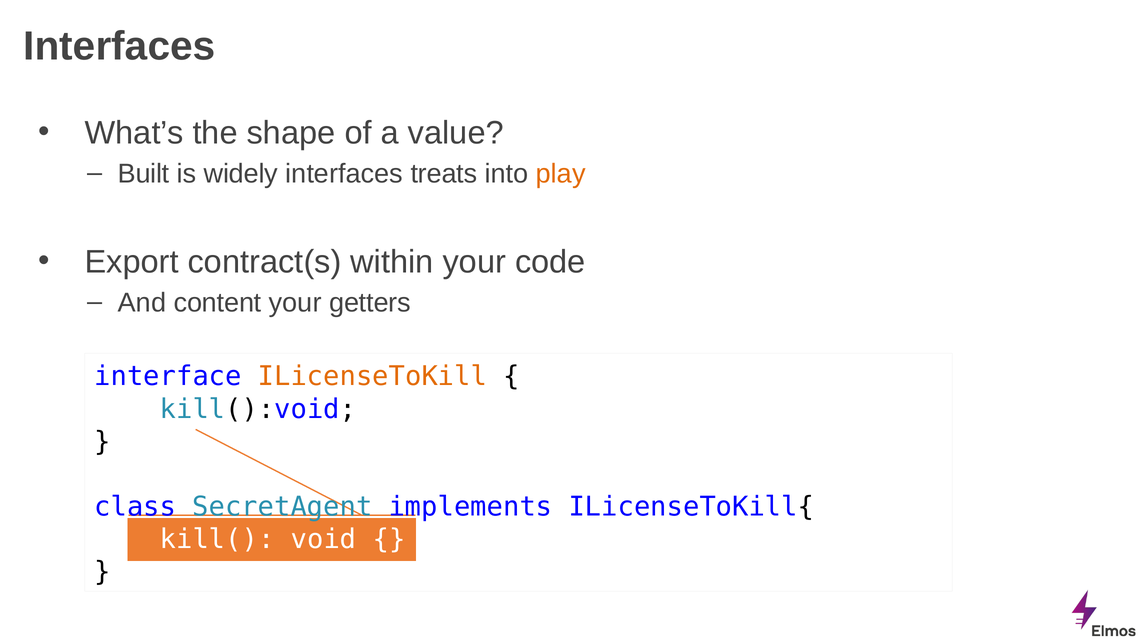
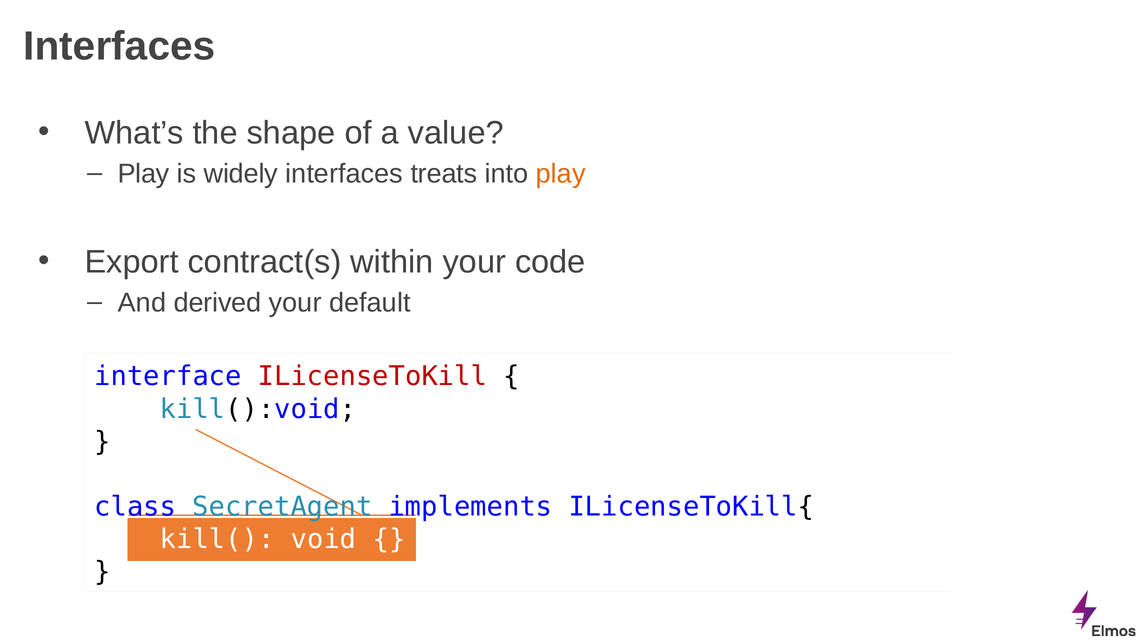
Built: Built -> Play (144, 174)
content: content -> derived (218, 303)
getters: getters -> default (370, 303)
ILicenseToKill colour: orange -> red (372, 376)
